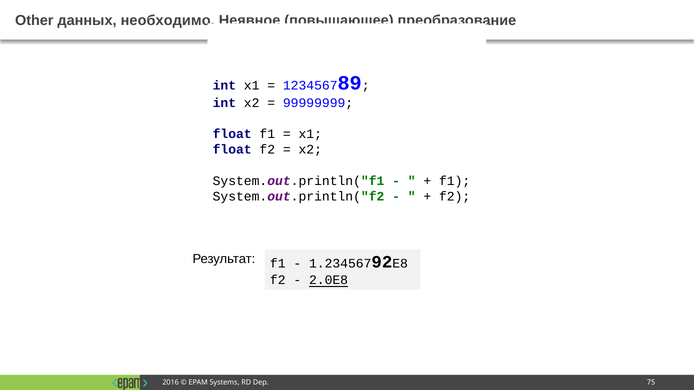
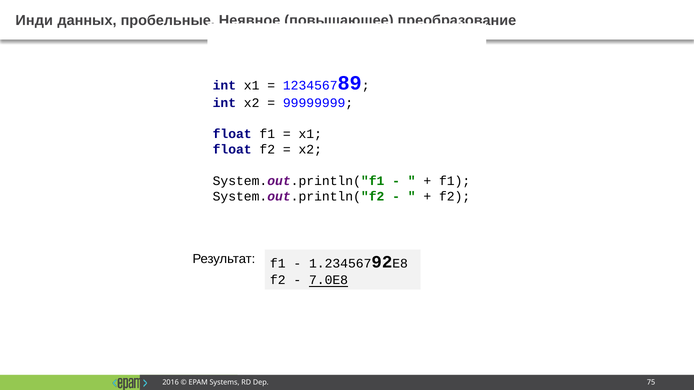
Other: Other -> Инди (34, 21)
необходимо: необходимо -> пробельные (168, 21)
2.0E8: 2.0E8 -> 7.0E8 (329, 280)
